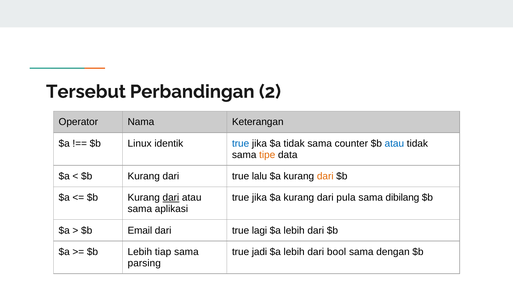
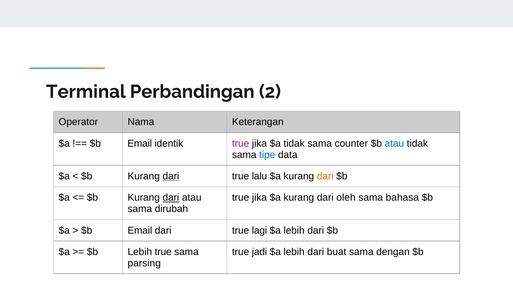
Tersebut: Tersebut -> Terminal (86, 92)
Linux: Linux -> Email (140, 143)
true colour: blue -> purple (241, 143)
tipe colour: orange -> blue (267, 155)
dari underline: none -> present (171, 176)
pula: pula -> oleh (346, 197)
dibilang: dibilang -> bahasa (402, 197)
aplikasi: aplikasi -> dirubah (171, 209)
Lebih tiap: tiap -> true (163, 252)
bool: bool -> buat (337, 252)
